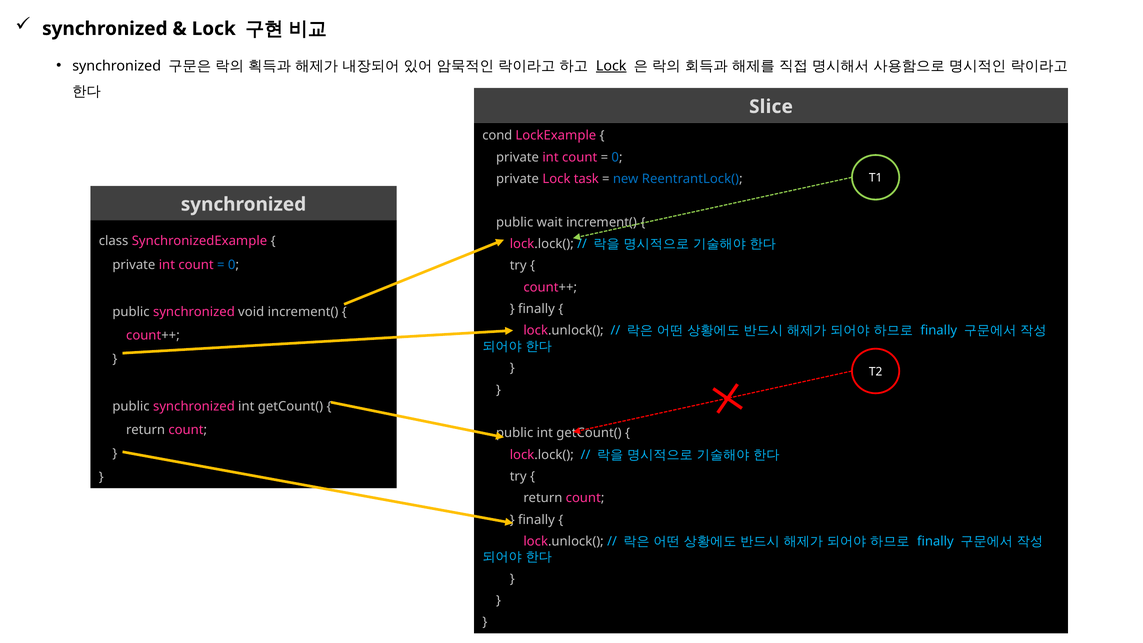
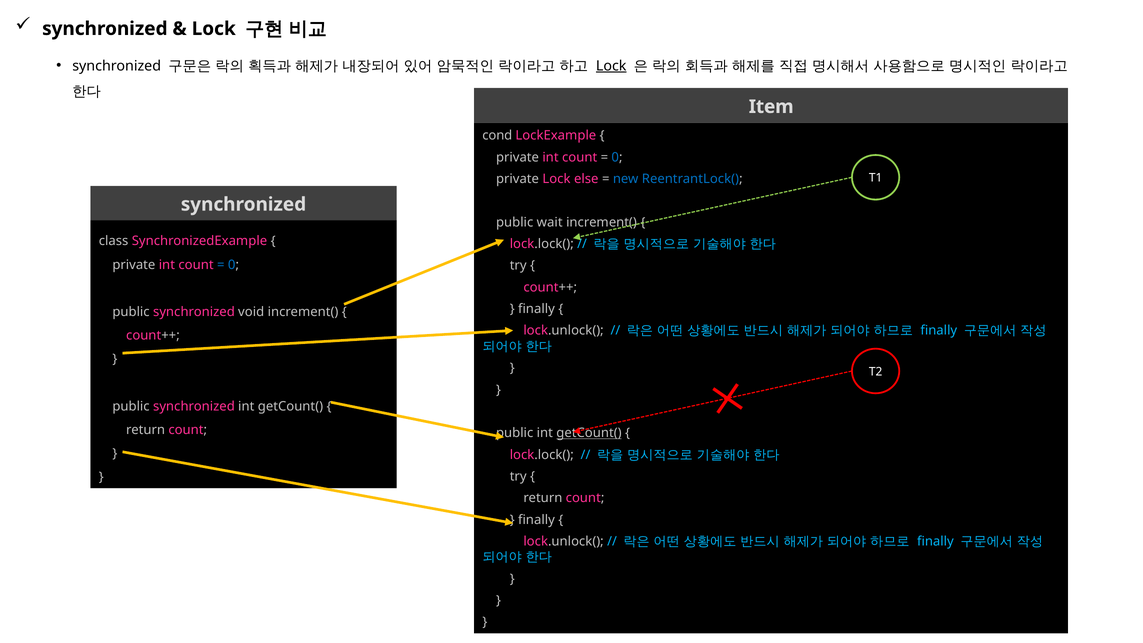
Slice: Slice -> Item (771, 107)
task: task -> else (586, 179)
getCount( underline: none -> present (589, 433)
